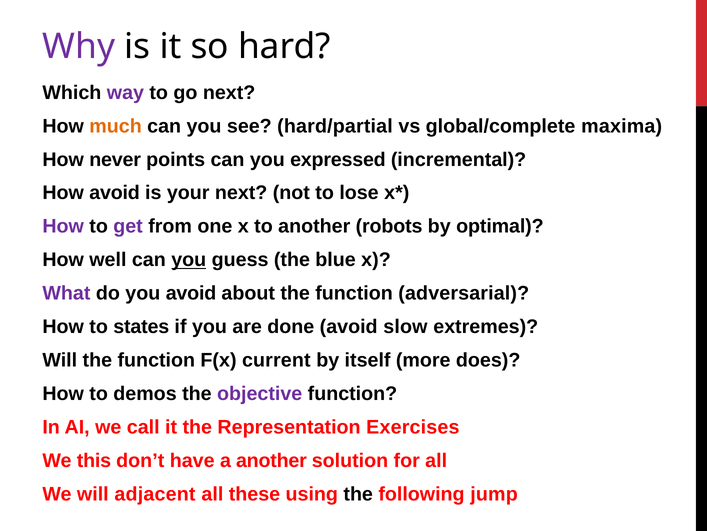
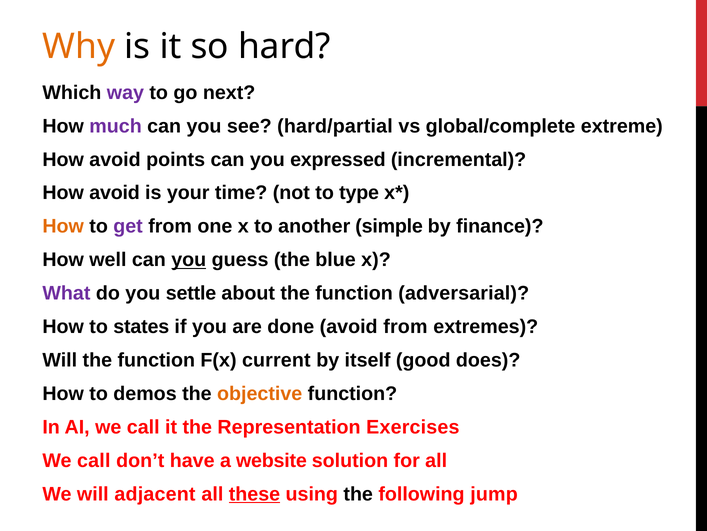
Why colour: purple -> orange (79, 46)
much colour: orange -> purple (116, 126)
maxima: maxima -> extreme (622, 126)
never: never -> avoid (115, 159)
your next: next -> time (241, 193)
lose: lose -> type (359, 193)
How colour: purple -> orange (63, 226)
robots: robots -> simple (389, 226)
optimal: optimal -> finance (500, 226)
you avoid: avoid -> settle (191, 293)
avoid slow: slow -> from (405, 326)
more: more -> good (423, 360)
objective colour: purple -> orange (260, 393)
this: this -> call (94, 460)
a another: another -> website (271, 460)
these underline: none -> present (254, 493)
